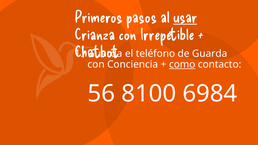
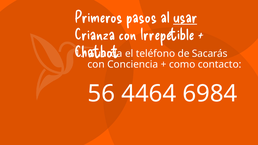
de Guarda: Guarda -> Sacarás (210, 54)
como underline: present -> none (182, 64)
8100: 8100 -> 4464 (149, 94)
